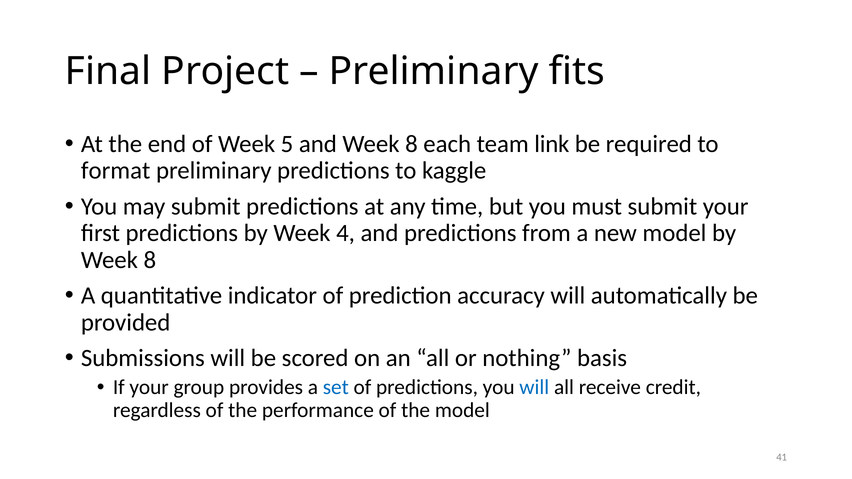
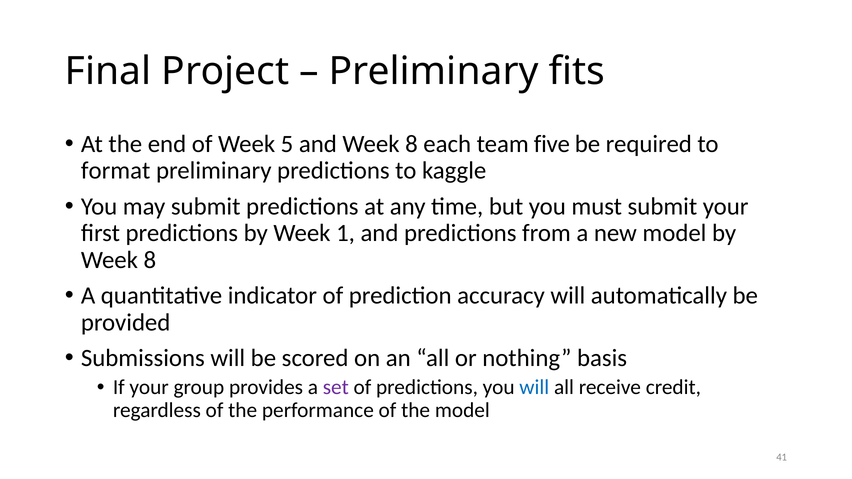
link: link -> five (552, 144)
4: 4 -> 1 (346, 233)
set colour: blue -> purple (336, 388)
